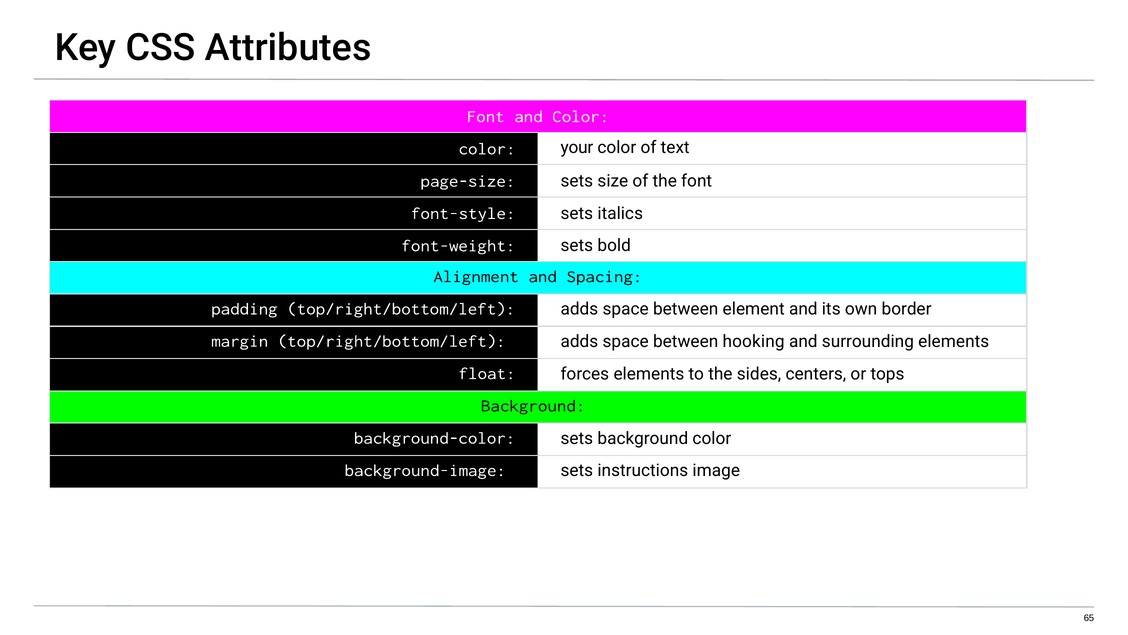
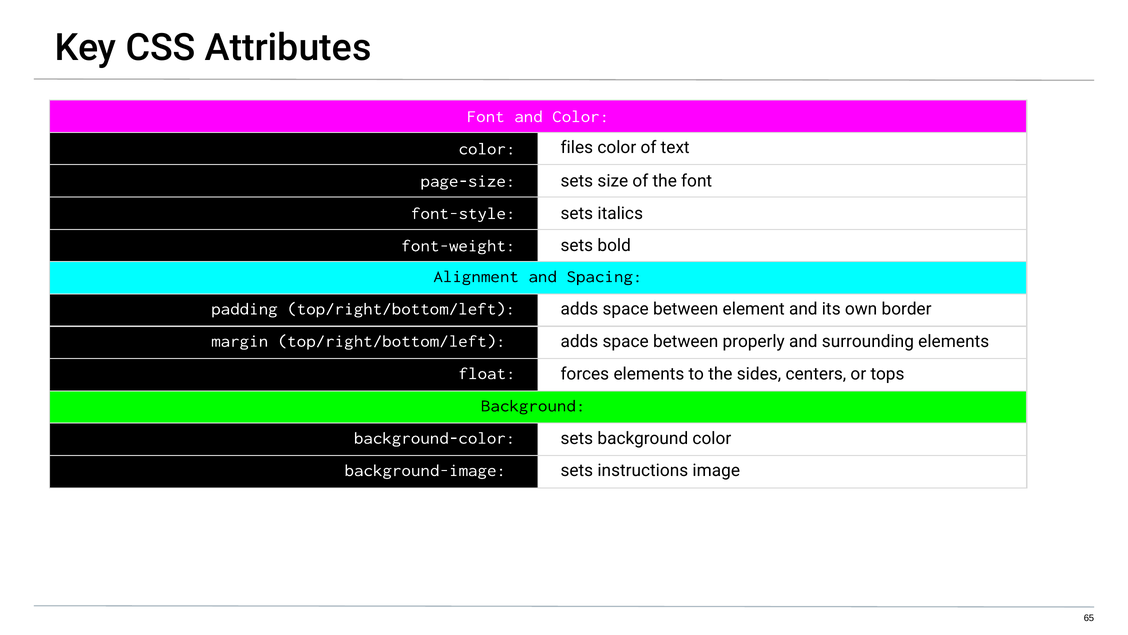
your: your -> files (577, 148)
hooking: hooking -> properly (754, 341)
